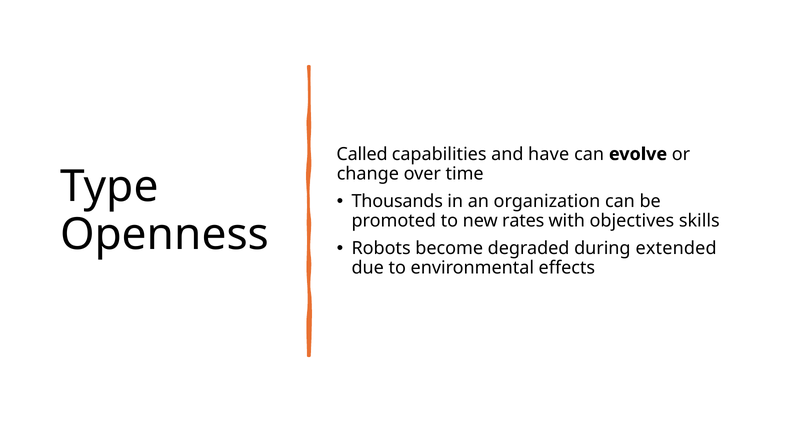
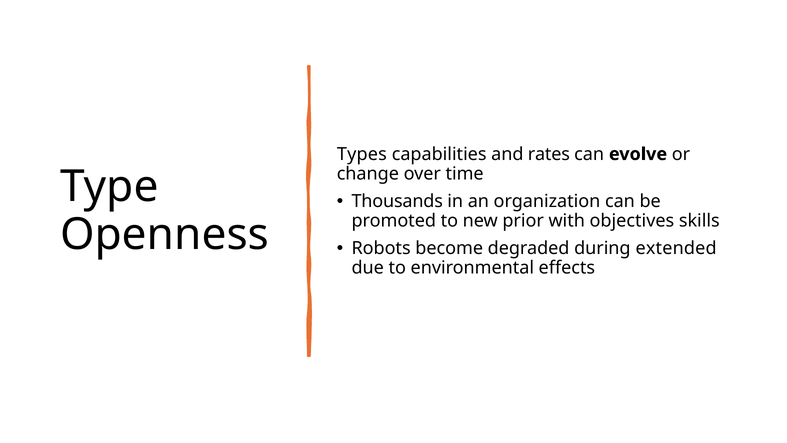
Called: Called -> Types (362, 154)
have: have -> rates (549, 154)
rates: rates -> prior (523, 221)
